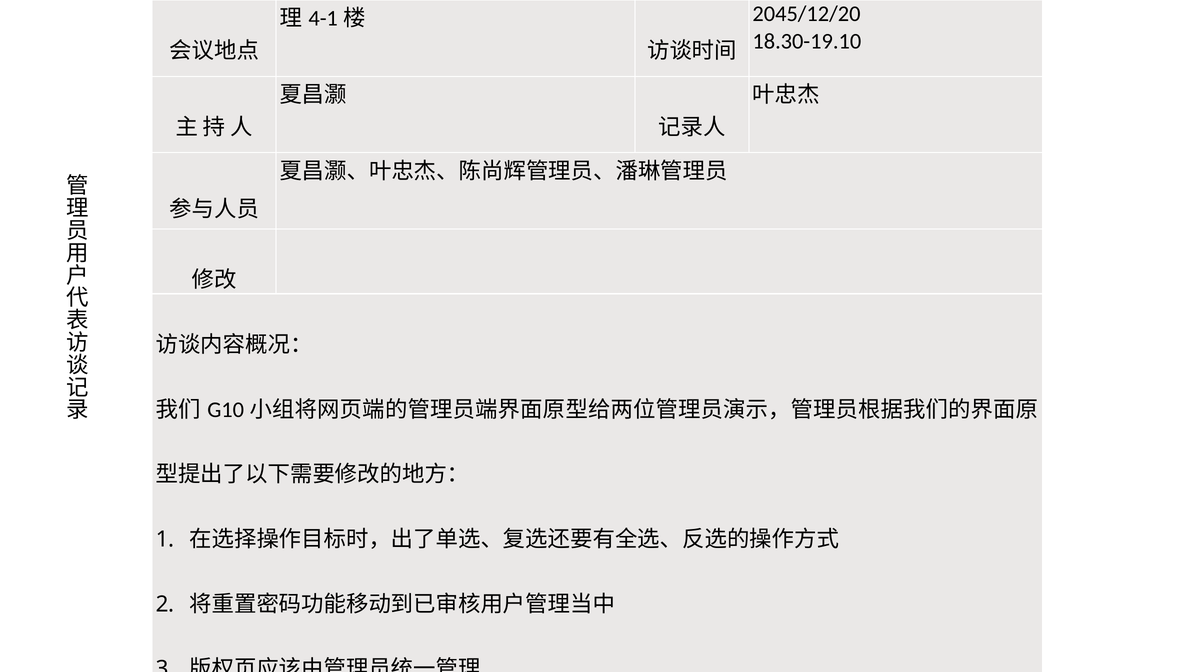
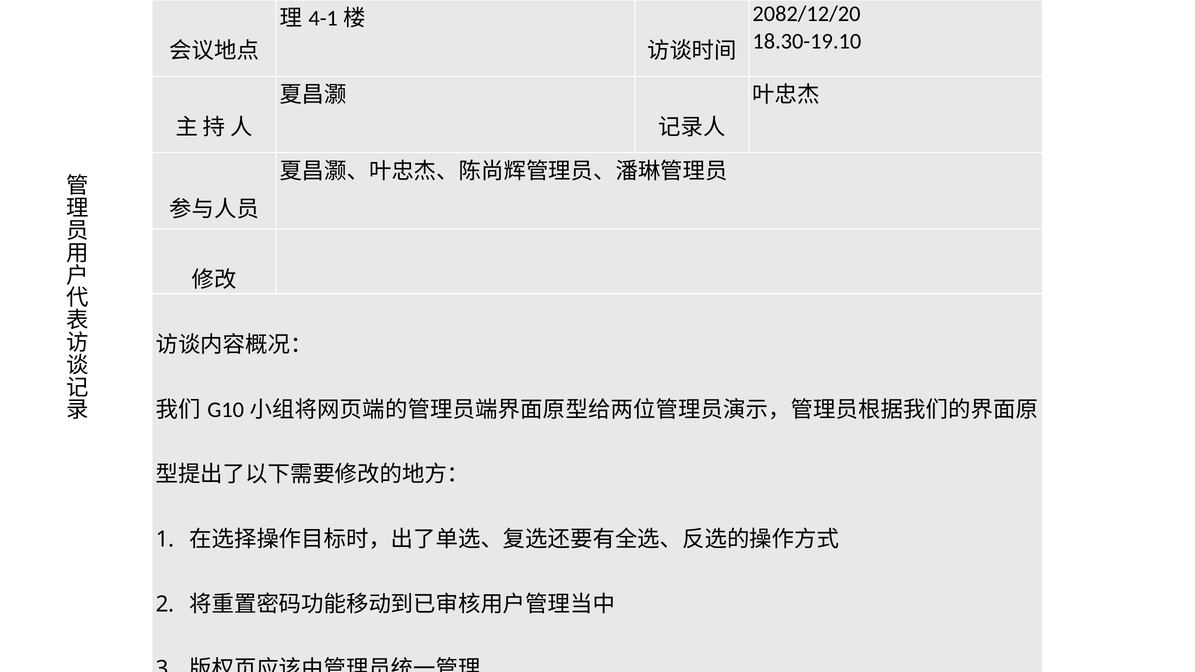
2045/12/20: 2045/12/20 -> 2082/12/20 (806, 14)
